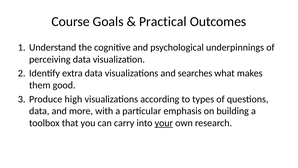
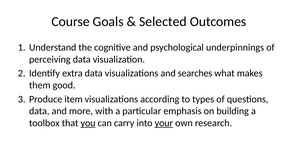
Practical: Practical -> Selected (163, 22)
high: high -> item (73, 99)
you underline: none -> present (88, 123)
